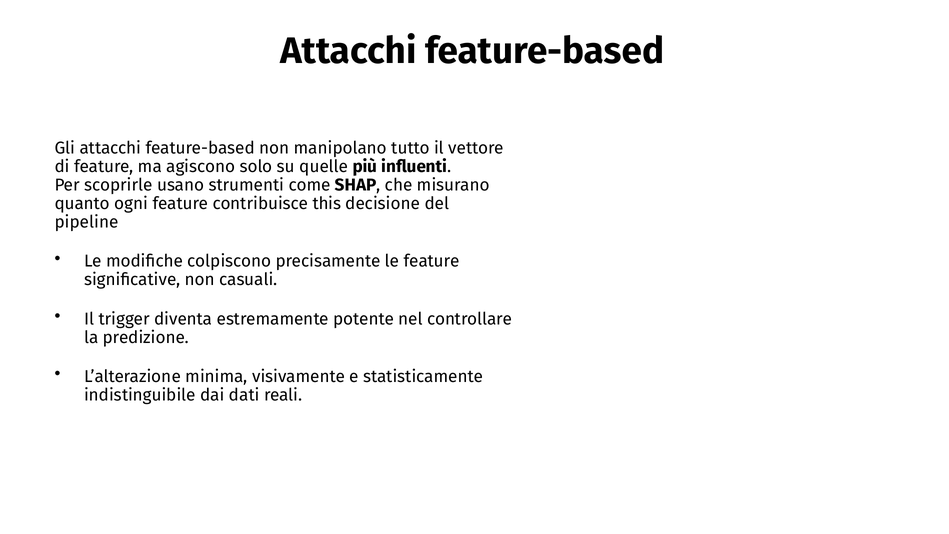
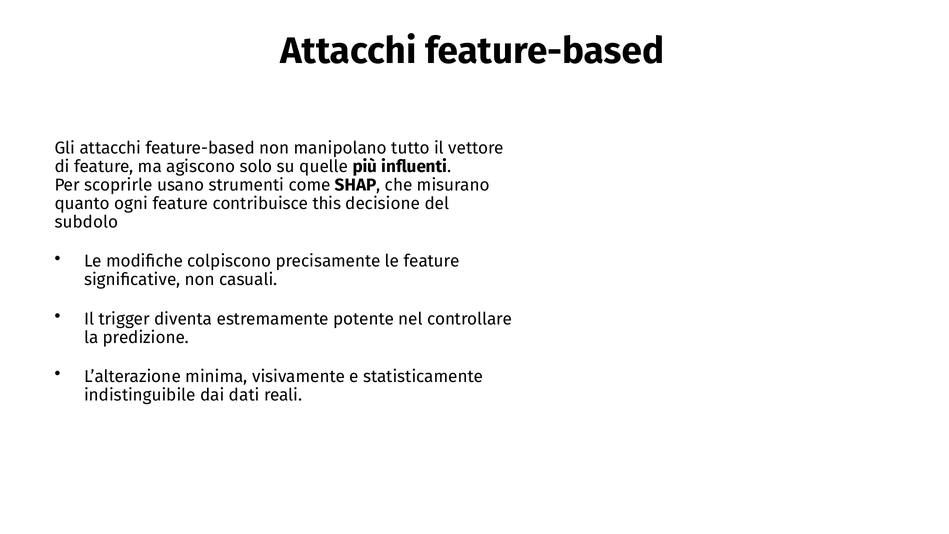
pipeline: pipeline -> subdolo (87, 222)
